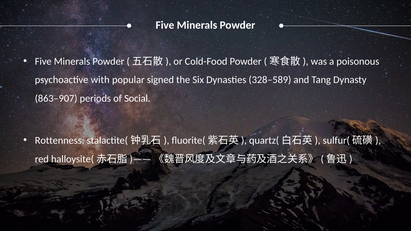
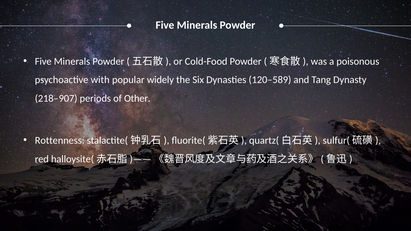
signed: signed -> widely (160, 80)
328–589: 328–589 -> 120–589 (270, 80)
863–907: 863–907 -> 218–907 (56, 98)
Social: Social -> Other (137, 98)
